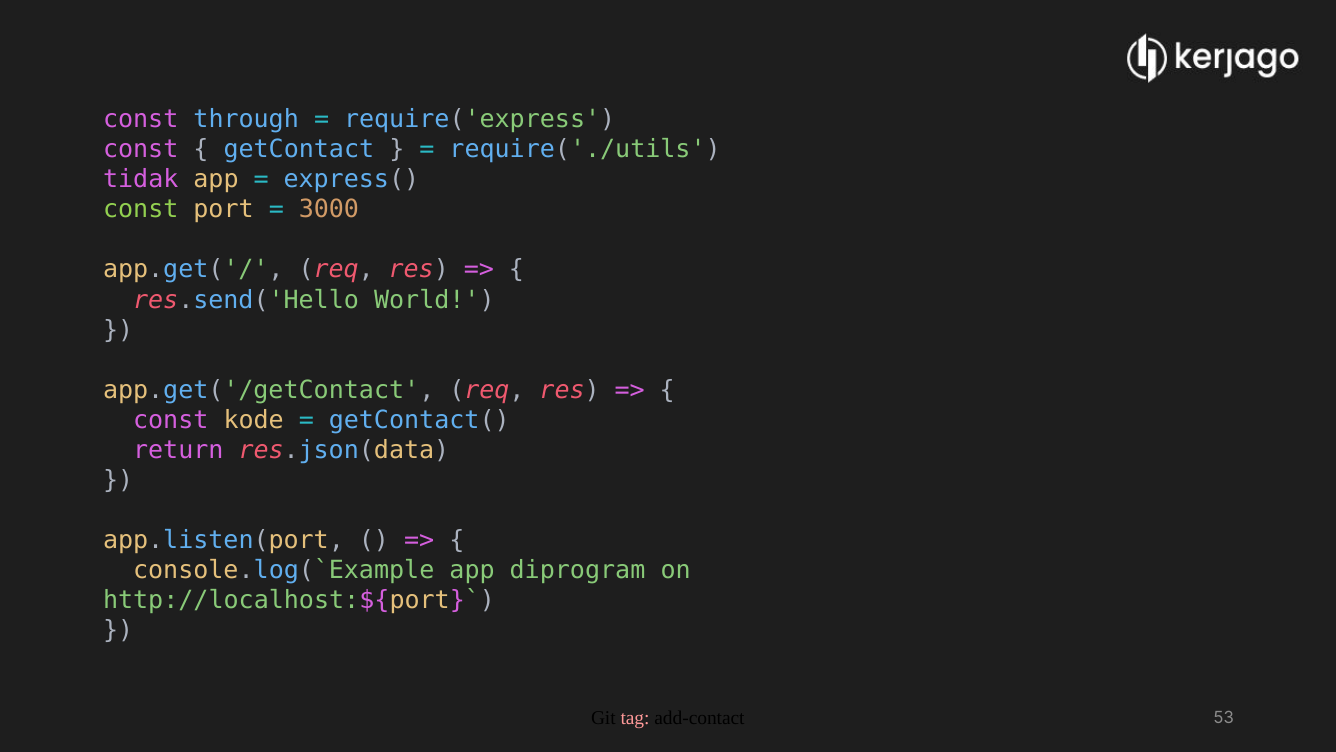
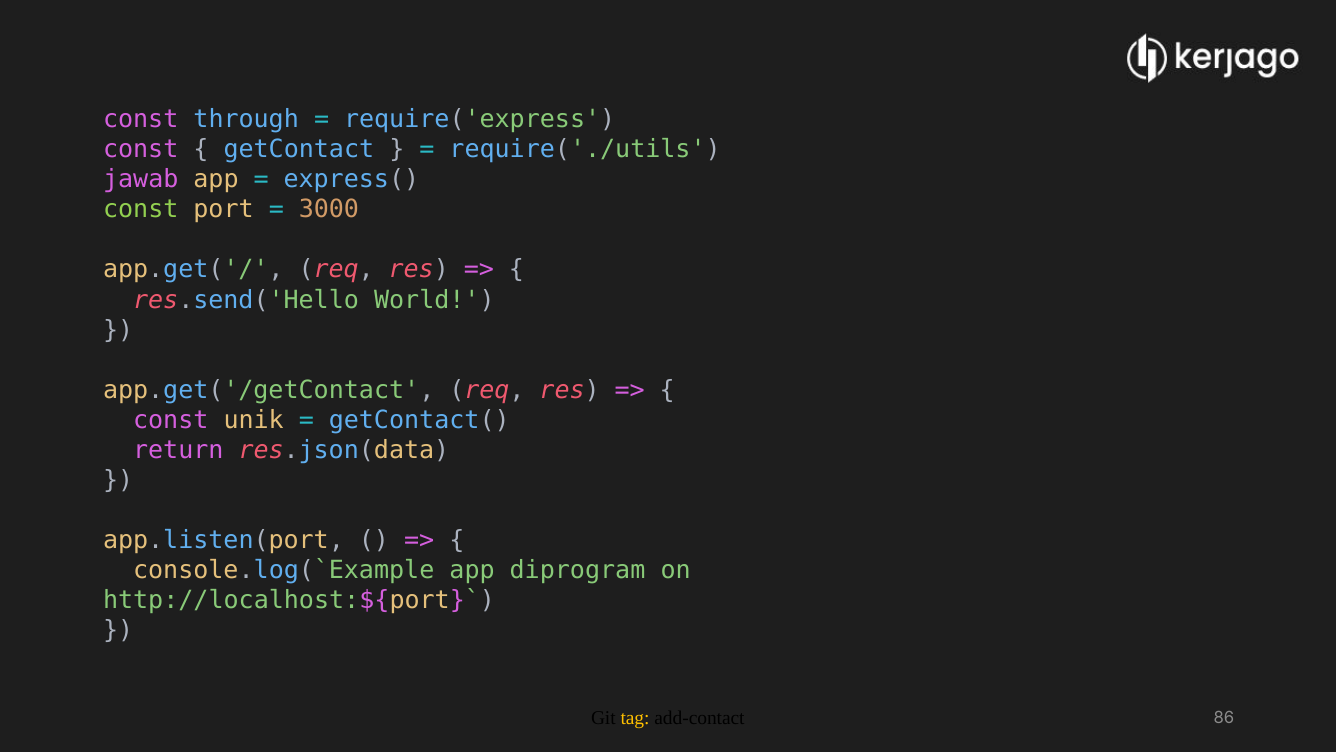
tidak: tidak -> jawab (141, 179)
kode: kode -> unik (254, 420)
tag colour: pink -> yellow (635, 718)
53: 53 -> 86 (1224, 718)
